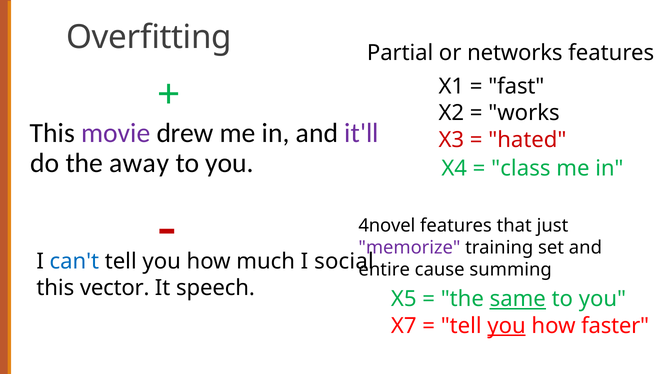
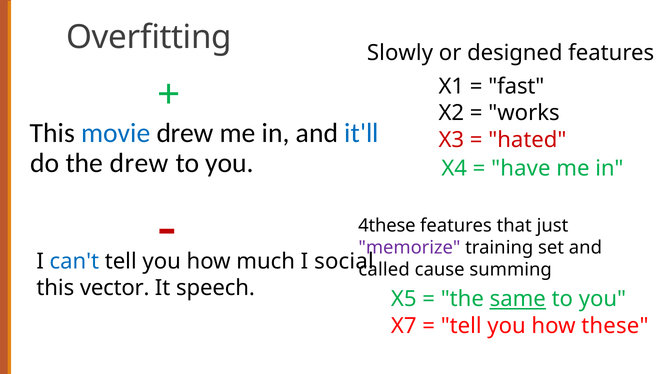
Partial: Partial -> Slowly (400, 53)
networks: networks -> designed (515, 53)
movie colour: purple -> blue (116, 133)
it'll colour: purple -> blue (362, 133)
the away: away -> drew (139, 163)
class: class -> have (521, 168)
4novel: 4novel -> 4these (387, 225)
entire: entire -> called (384, 270)
you underline: present -> none (507, 325)
faster: faster -> these (615, 325)
